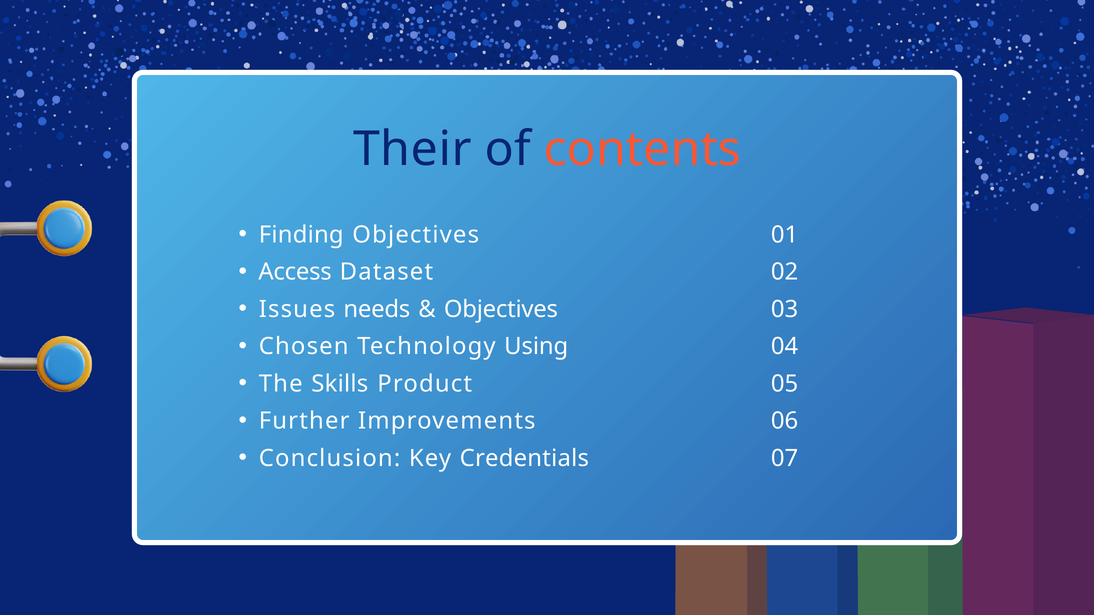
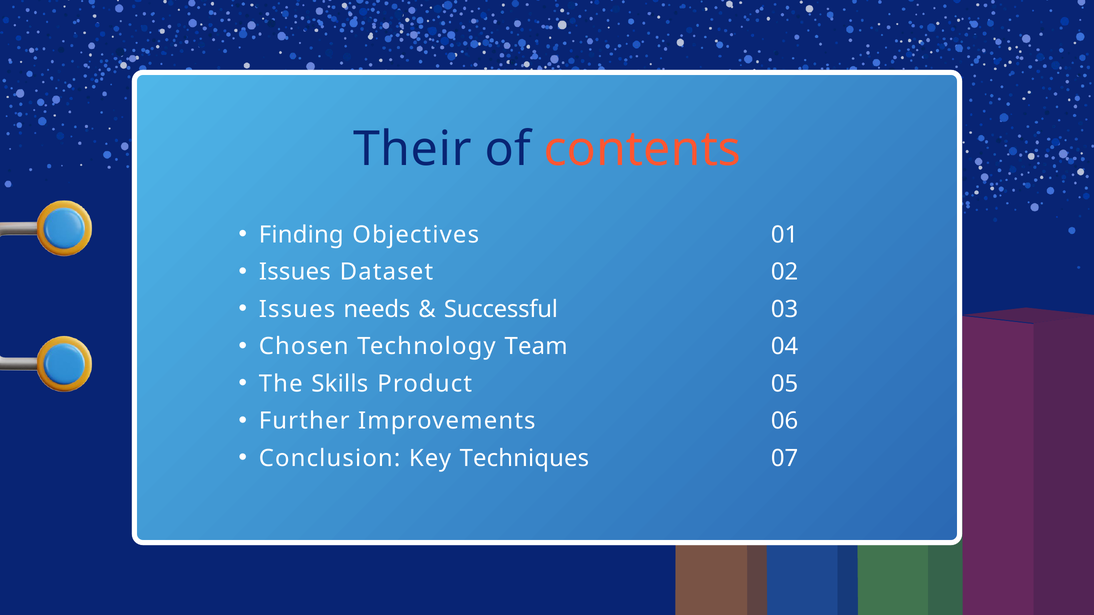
Access: Access -> Issues (295, 272)
Objectives: Objectives -> Successful (501, 309)
Using: Using -> Team (536, 347)
Credentials: Credentials -> Techniques (524, 458)
